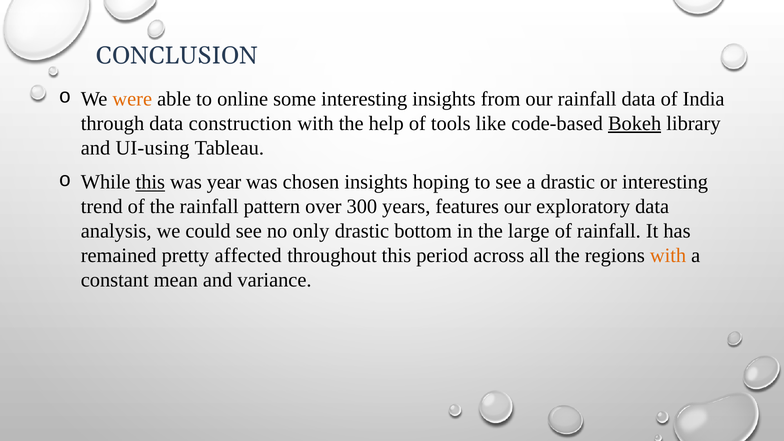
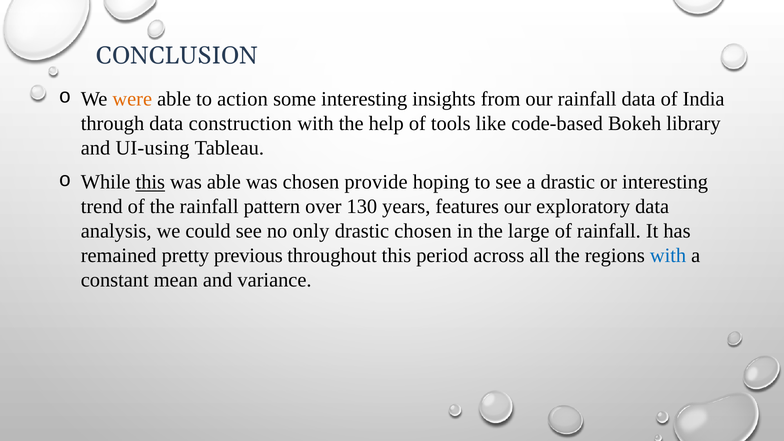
online: online -> action (243, 99)
Bokeh underline: present -> none (635, 123)
was year: year -> able (224, 182)
chosen insights: insights -> provide (376, 182)
300: 300 -> 130 (362, 207)
drastic bottom: bottom -> chosen (423, 231)
affected: affected -> previous (248, 256)
with colour: orange -> blue (668, 256)
